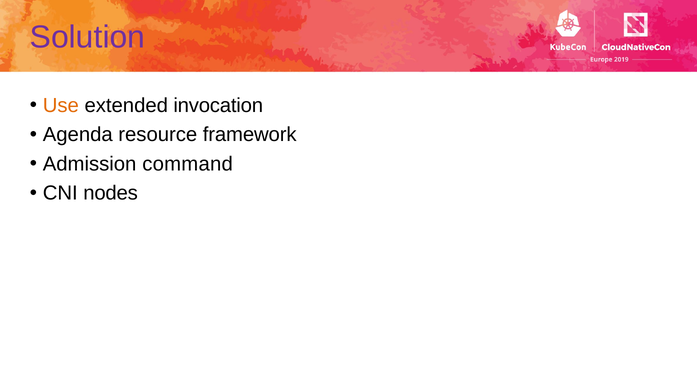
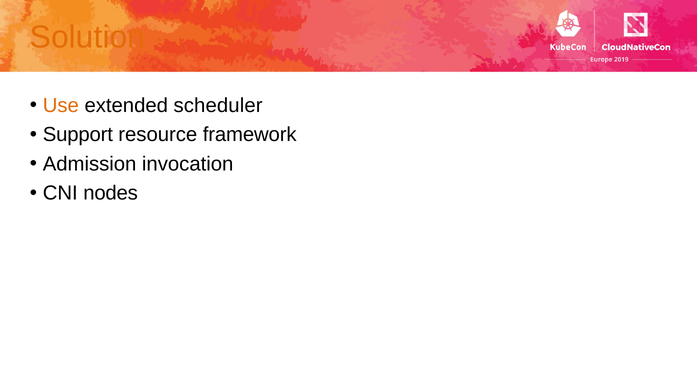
Solution colour: purple -> orange (87, 37)
invocation: invocation -> scheduler (218, 106)
Agenda: Agenda -> Support (78, 135)
command: command -> invocation (188, 164)
